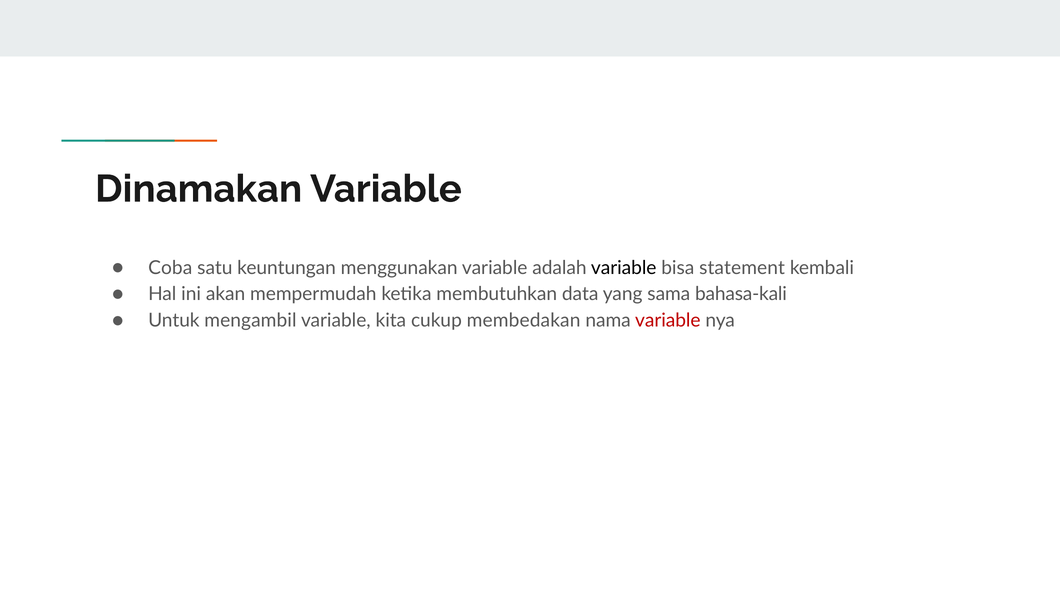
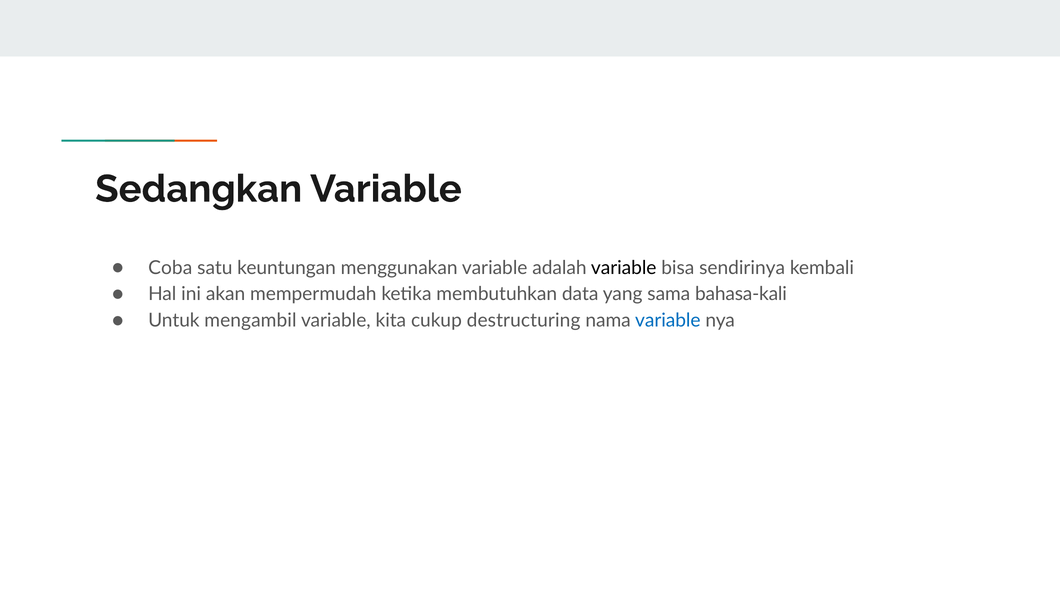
Dinamakan: Dinamakan -> Sedangkan (199, 189)
statement: statement -> sendirinya (742, 268)
membedakan: membedakan -> destructuring (524, 321)
variable colour: red -> blue (668, 321)
